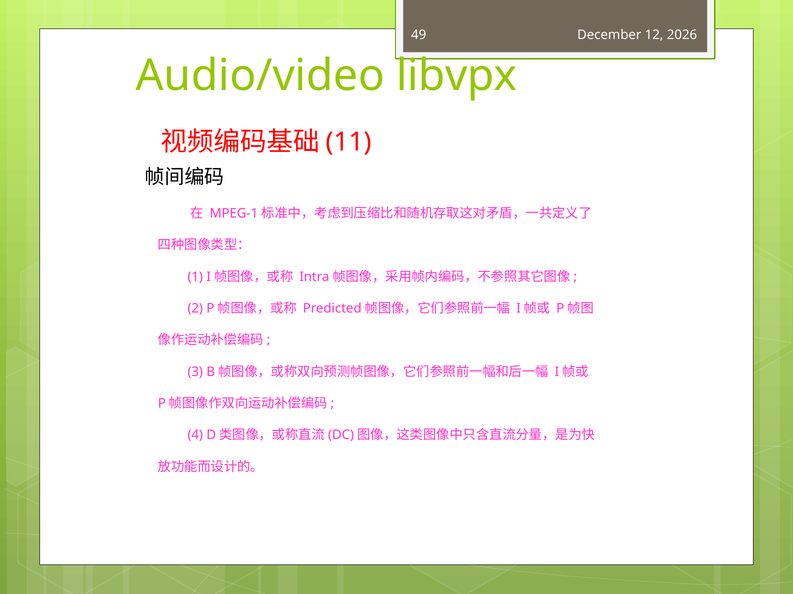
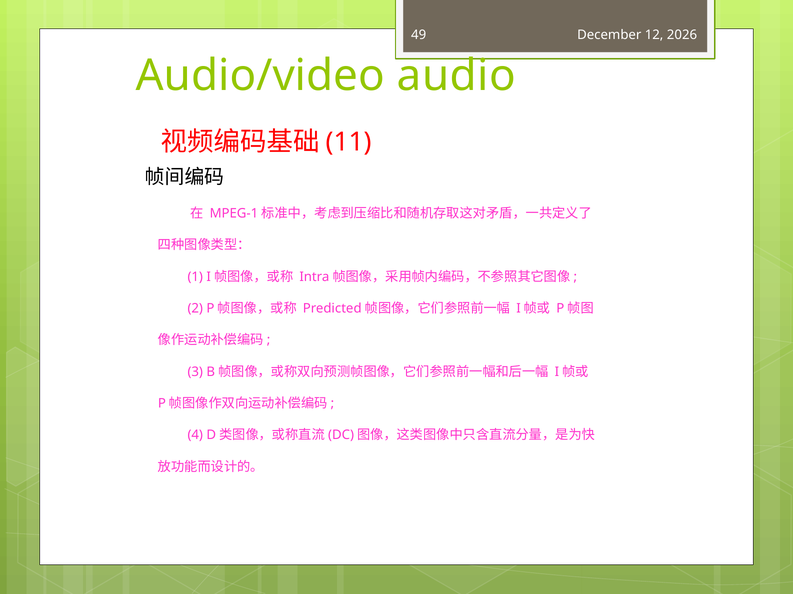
libvpx: libvpx -> audio (456, 76)
